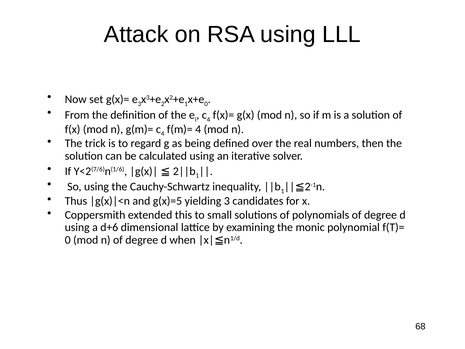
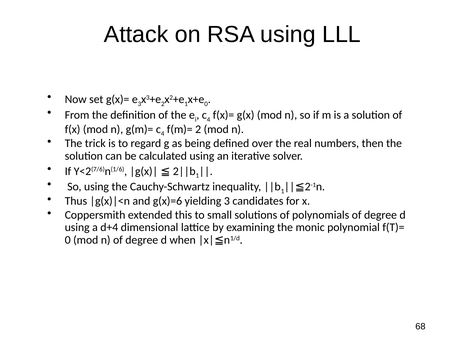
f(m)= 4: 4 -> 2 (198, 129)
g(x)=5: g(x)=5 -> g(x)=6 (167, 201)
d+6: d+6 -> d+4 (109, 227)
